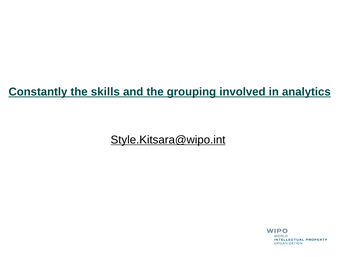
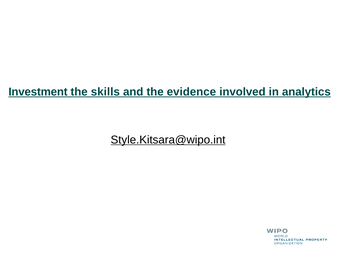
Constantly: Constantly -> Investment (38, 92)
grouping: grouping -> evidence (191, 92)
